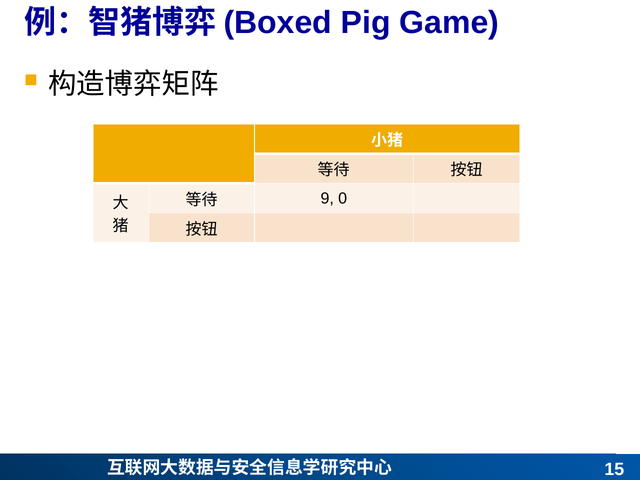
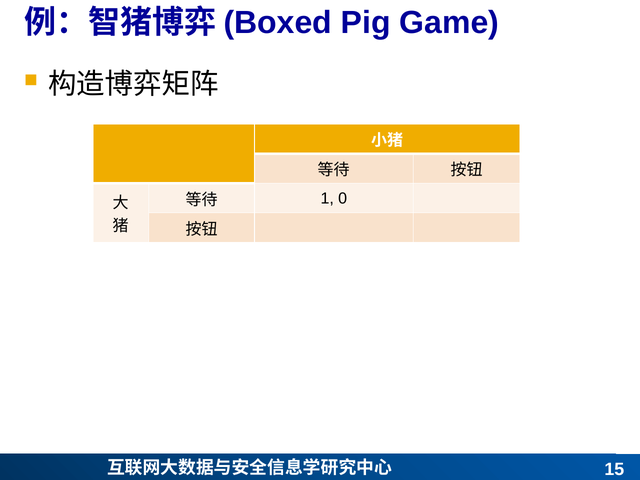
9: 9 -> 1 (327, 198)
